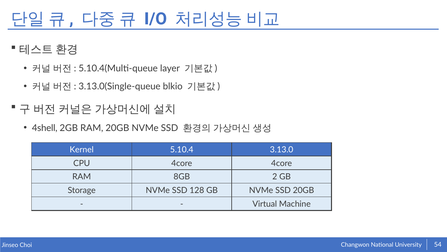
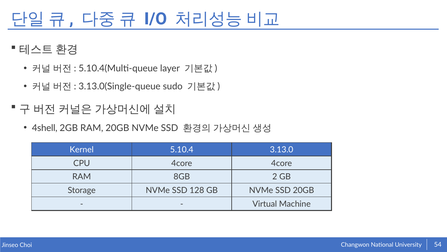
blkio: blkio -> sudo (173, 86)
